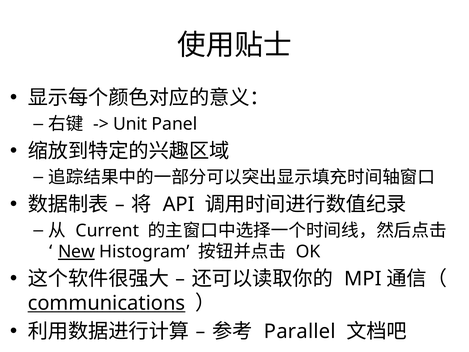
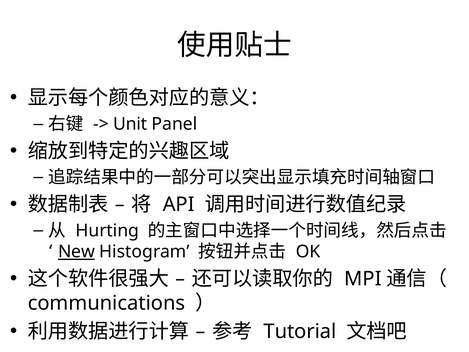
Current: Current -> Hurting (107, 230)
communications underline: present -> none (106, 303)
Parallel: Parallel -> Tutorial (300, 331)
